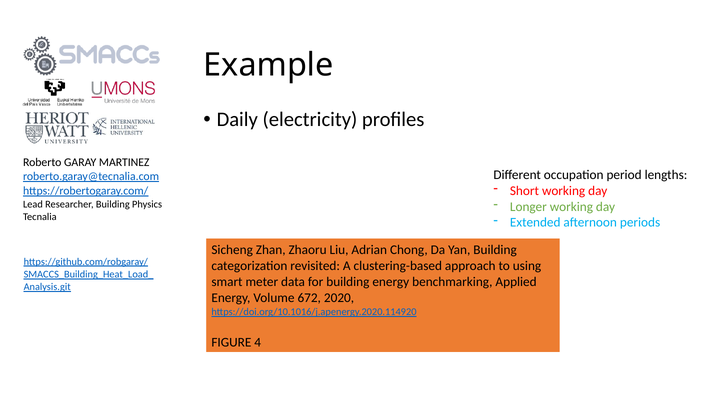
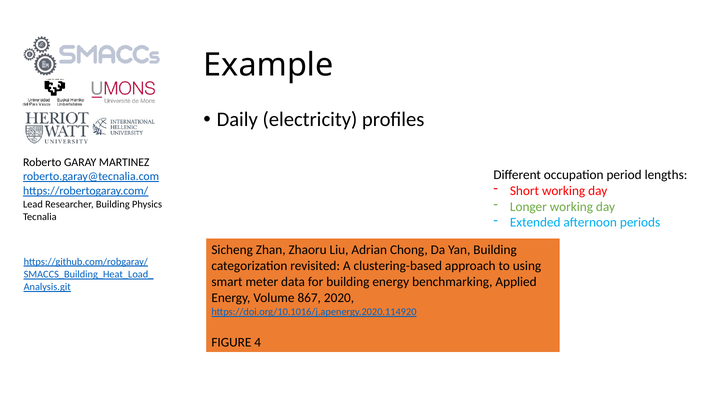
672: 672 -> 867 (309, 298)
